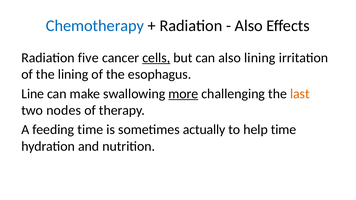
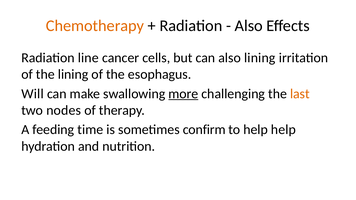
Chemotherapy colour: blue -> orange (95, 26)
five: five -> line (88, 58)
cells underline: present -> none (156, 58)
Line: Line -> Will (33, 94)
actually: actually -> confirm (204, 130)
help time: time -> help (283, 130)
